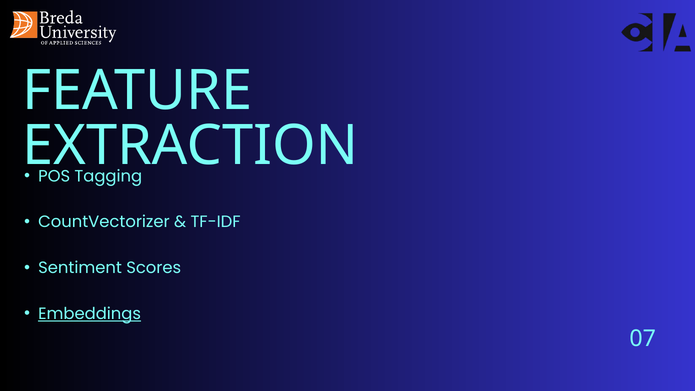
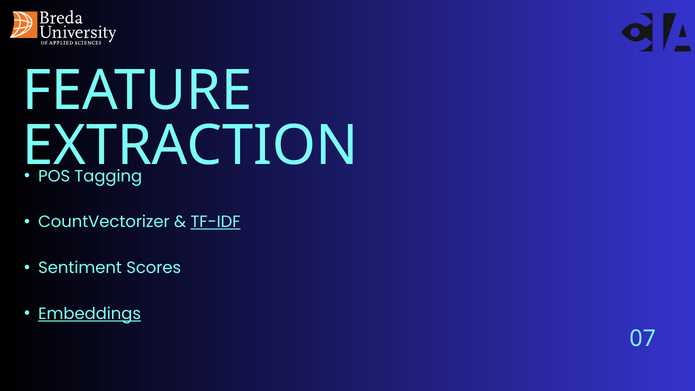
TF-IDF underline: none -> present (216, 222)
